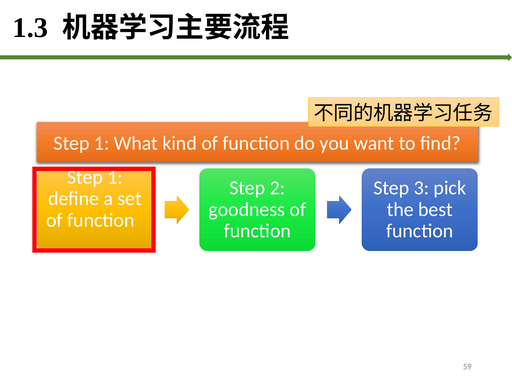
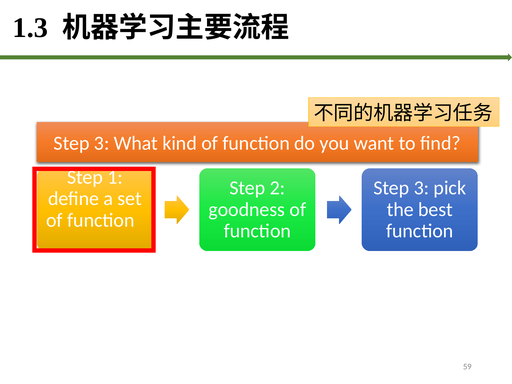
1: 1 -> 3 (102, 143)
